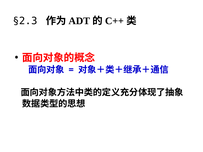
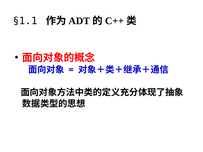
§2.3: §2.3 -> §1.1 (25, 21)
